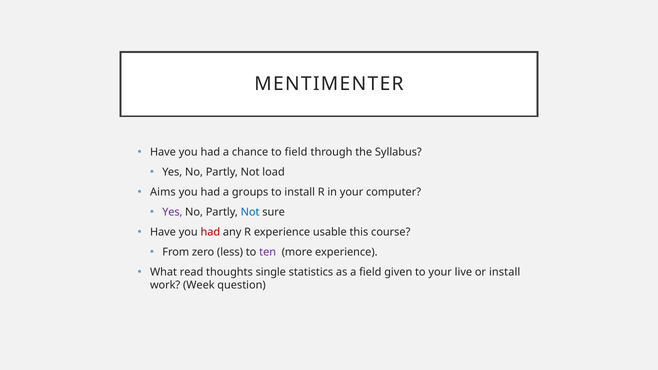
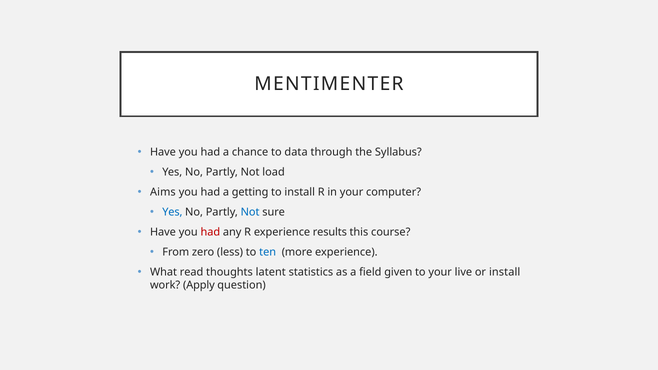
to field: field -> data (296, 152)
groups: groups -> getting (250, 192)
Yes colour: purple -> blue (172, 212)
usable: usable -> results (330, 232)
ten colour: purple -> blue (268, 252)
single: single -> latent (271, 272)
Week: Week -> Apply (199, 285)
